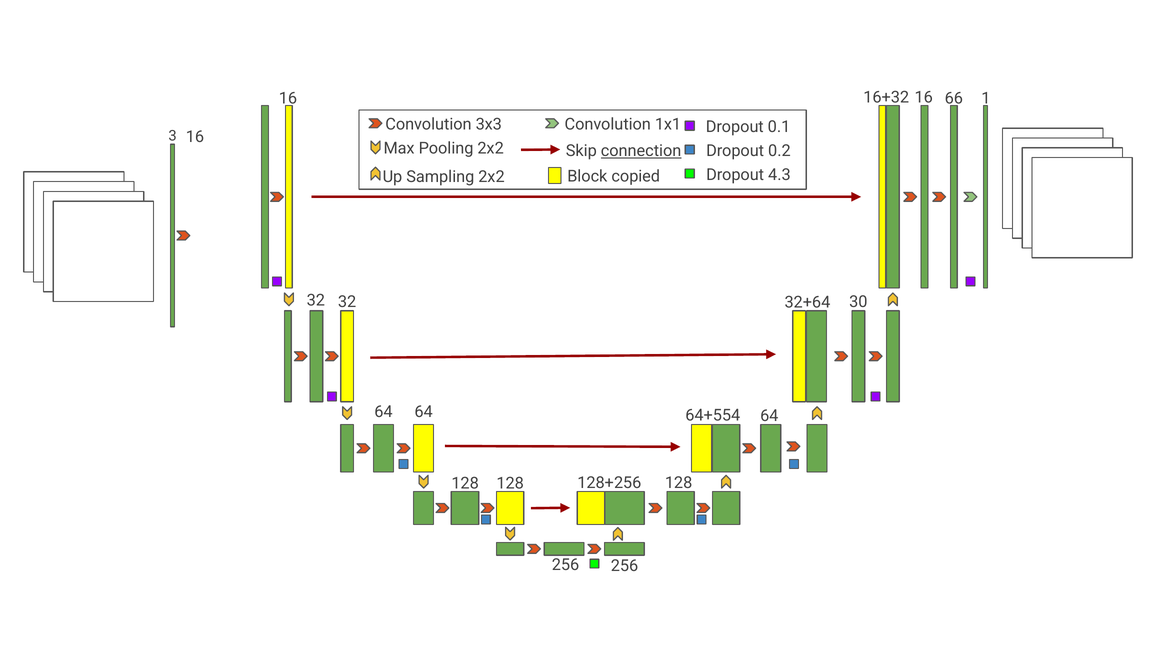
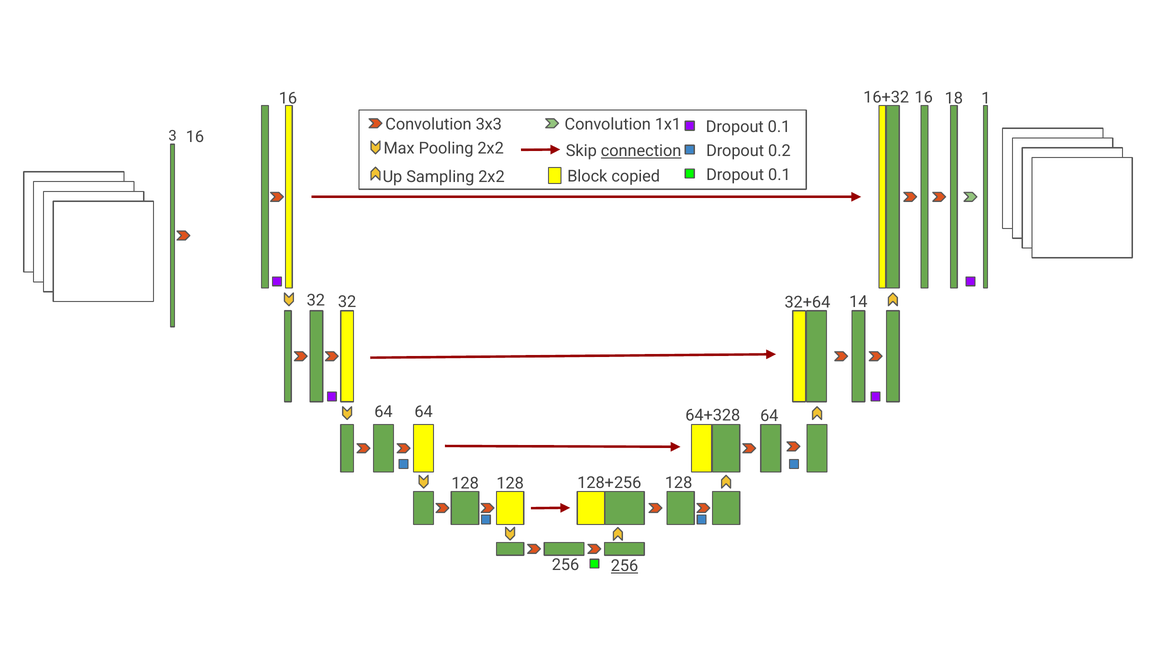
66: 66 -> 18 (954, 98)
4.3: 4.3 -> 0.1 (779, 175)
30: 30 -> 14 (858, 302)
64+554: 64+554 -> 64+328 (713, 416)
256 underline: none -> present (625, 566)
